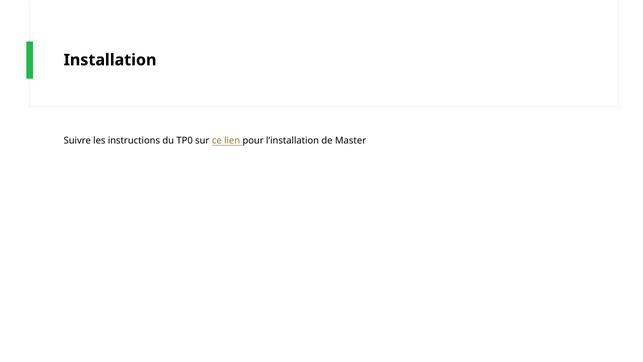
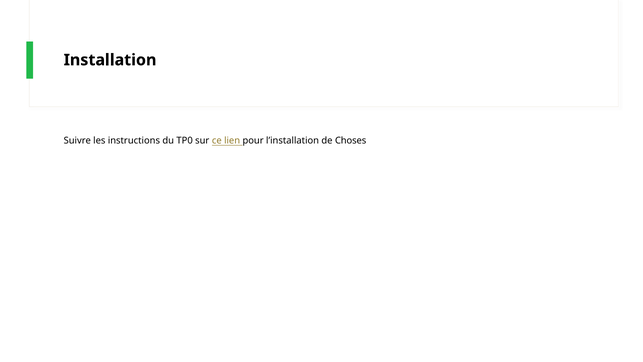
Master: Master -> Choses (351, 141)
